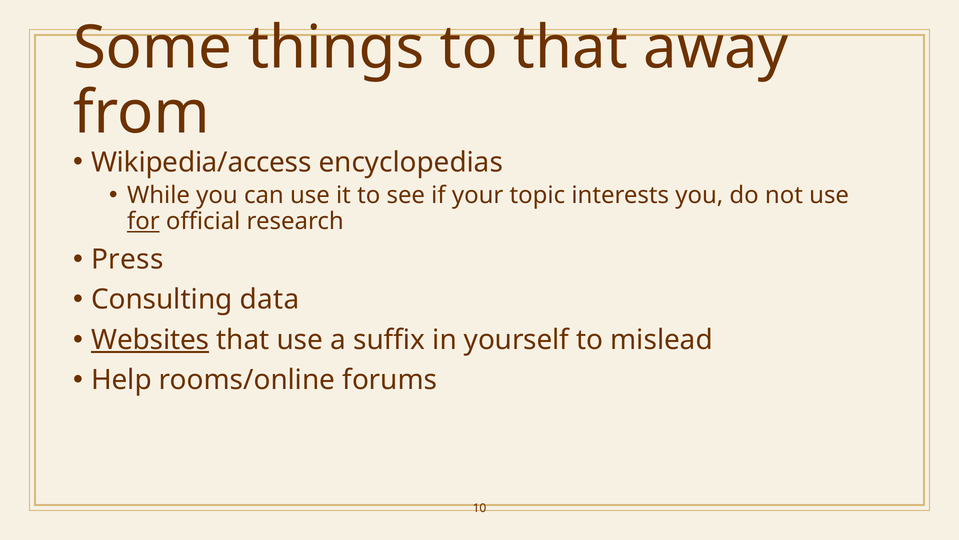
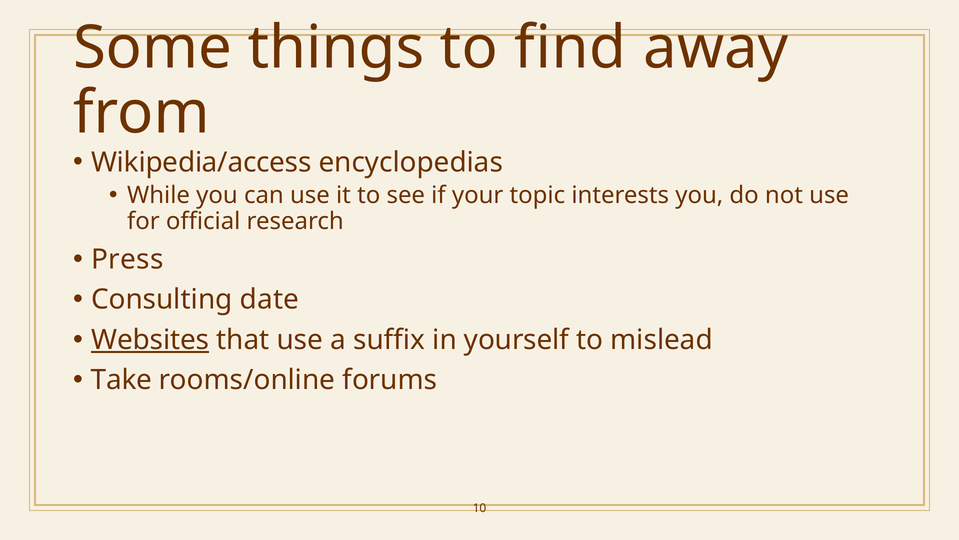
to that: that -> find (570, 48)
for underline: present -> none (143, 221)
data: data -> date (269, 299)
Help: Help -> Take (122, 380)
